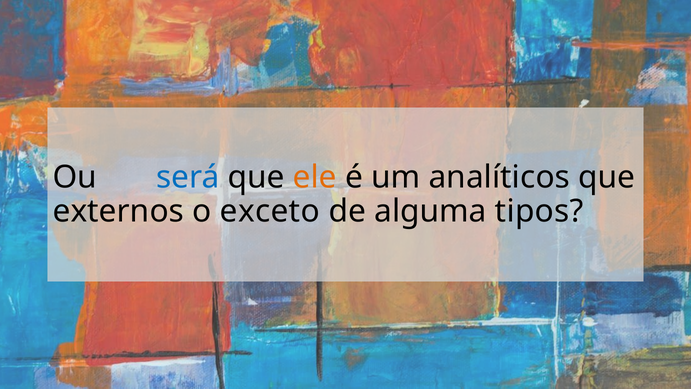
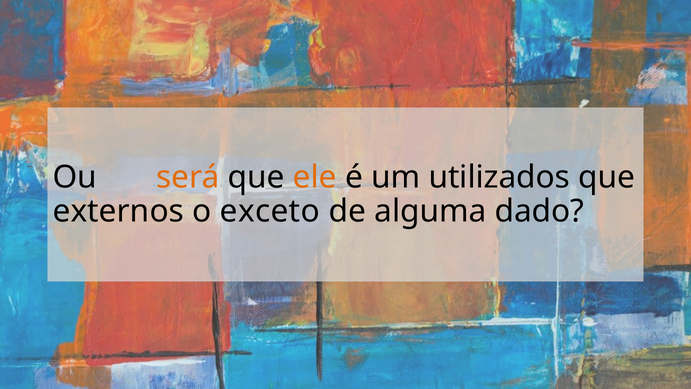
será colour: blue -> orange (188, 177)
analíticos: analíticos -> utilizados (499, 177)
tipos: tipos -> dado (539, 211)
